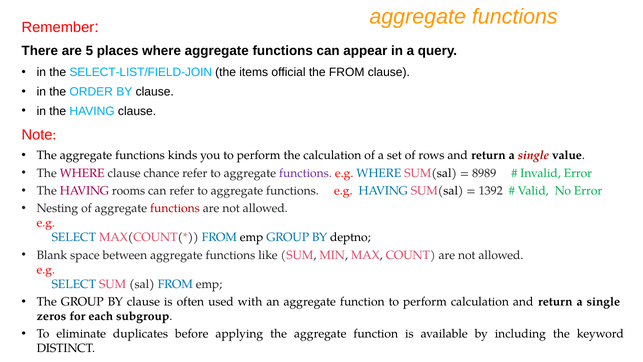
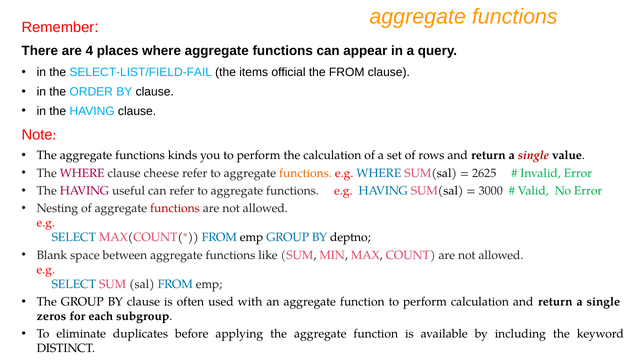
5: 5 -> 4 (89, 51)
SELECT-LIST/FIELD-JOIN: SELECT-LIST/FIELD-JOIN -> SELECT-LIST/FIELD-FAIL (141, 72)
chance: chance -> cheese (161, 173)
functions colour: purple -> orange (305, 173)
8989: 8989 -> 2625 (484, 173)
rooms: rooms -> useful (129, 191)
1392: 1392 -> 3000 (491, 191)
